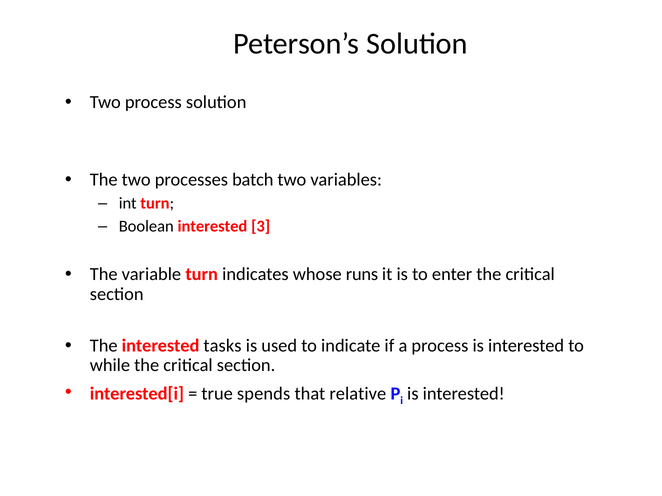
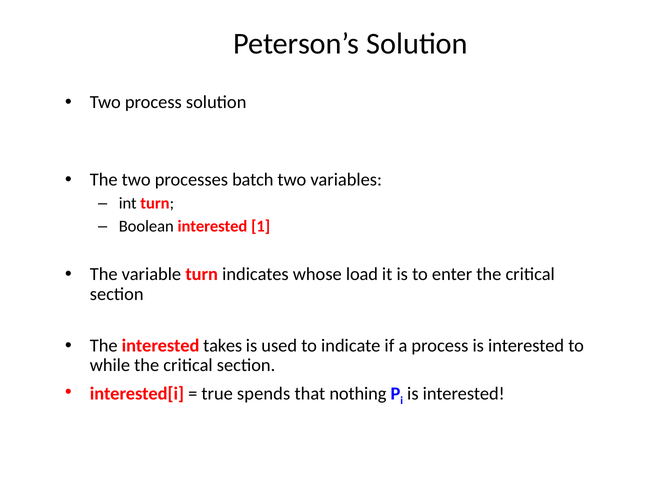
3: 3 -> 1 (261, 227)
runs: runs -> load (362, 275)
tasks: tasks -> takes (223, 346)
relative: relative -> nothing (358, 394)
